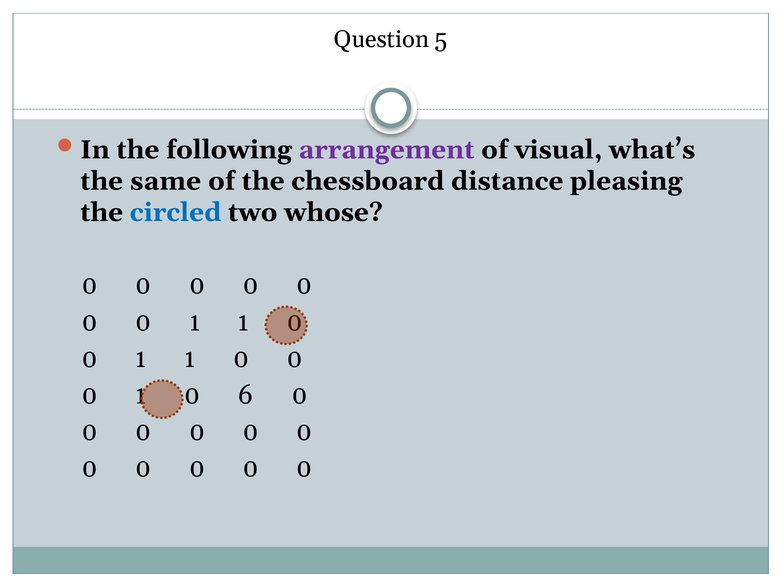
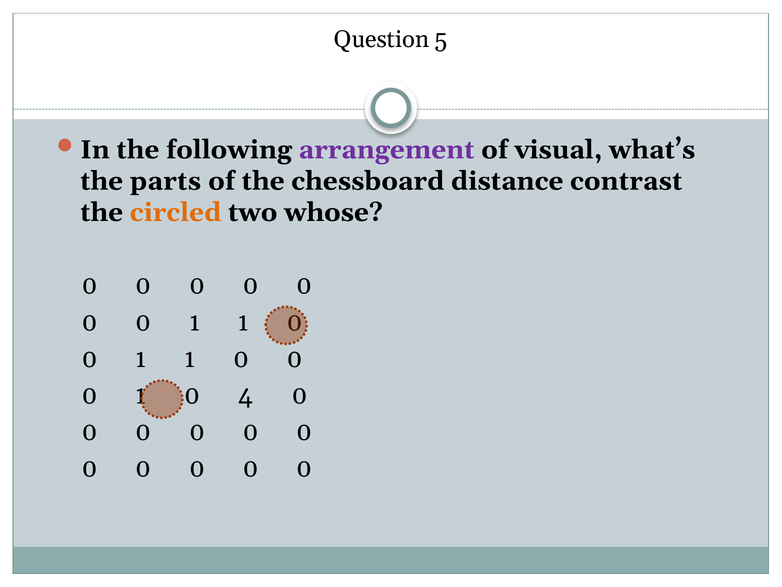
same: same -> parts (166, 181)
pleasing: pleasing -> contrast (626, 181)
circled colour: blue -> orange (176, 212)
6: 6 -> 4 (246, 395)
